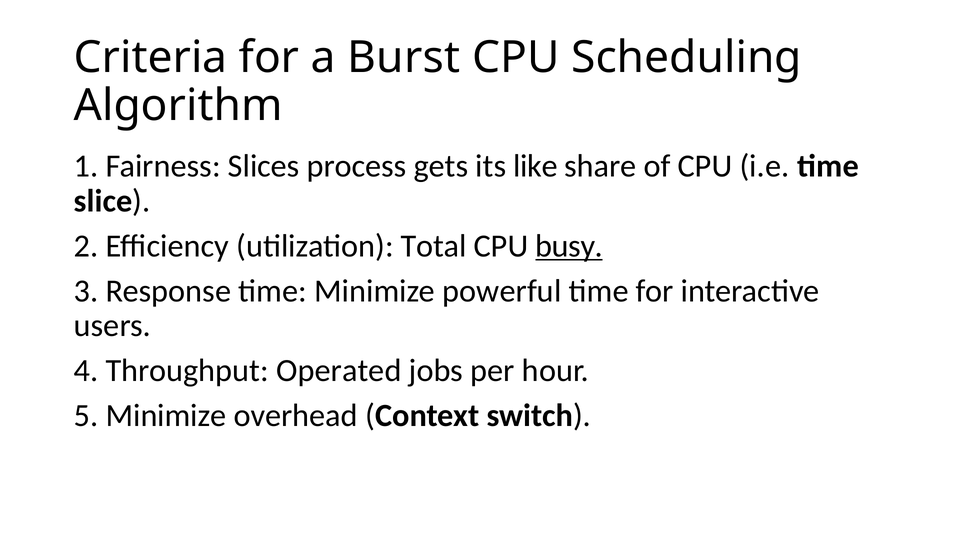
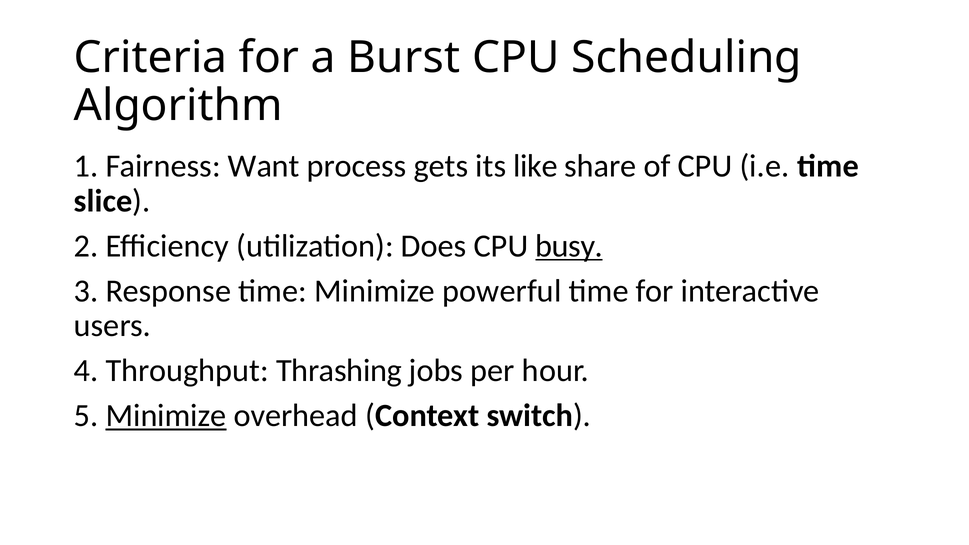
Slices: Slices -> Want (264, 166)
Total: Total -> Does (434, 246)
Operated: Operated -> Thrashing (339, 371)
Minimize underline: none -> present (166, 416)
